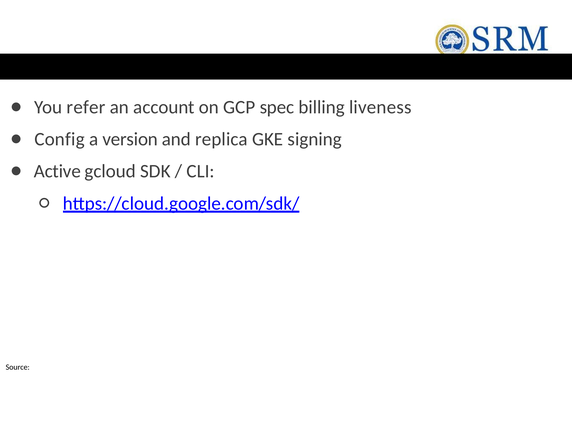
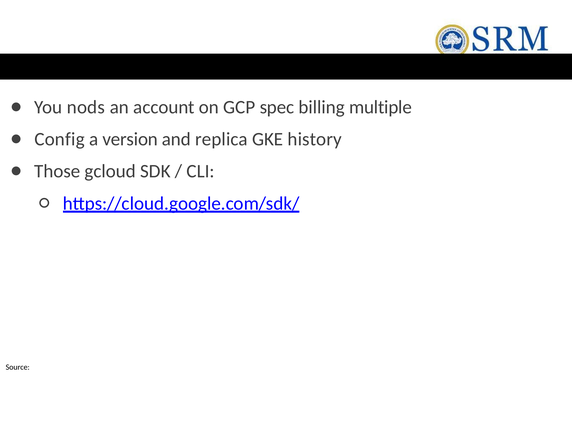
refer: refer -> nods (86, 107)
liveness: liveness -> multiple (380, 107)
signing: signing -> history (315, 139)
Active: Active -> Those (57, 171)
